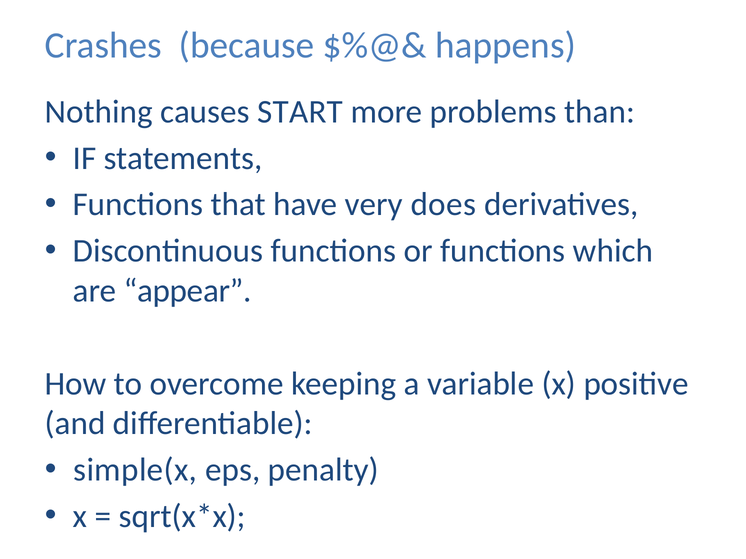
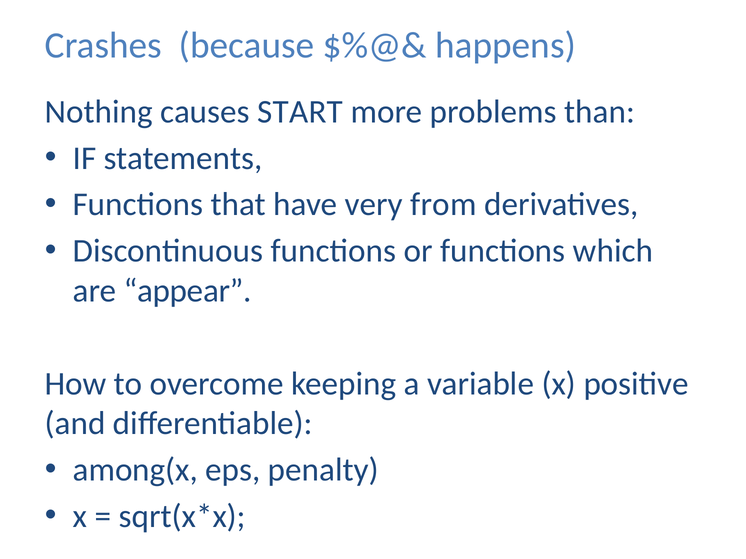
does: does -> from (443, 205)
simple(x: simple(x -> among(x (135, 470)
